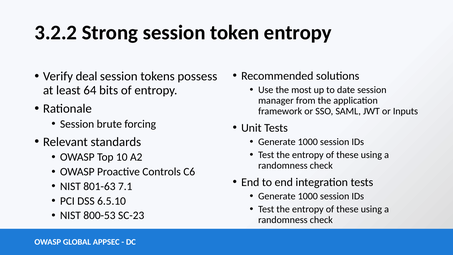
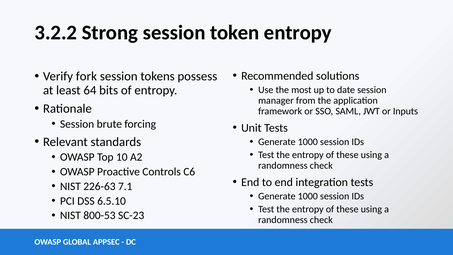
deal: deal -> fork (86, 76)
801-63: 801-63 -> 226-63 (99, 186)
